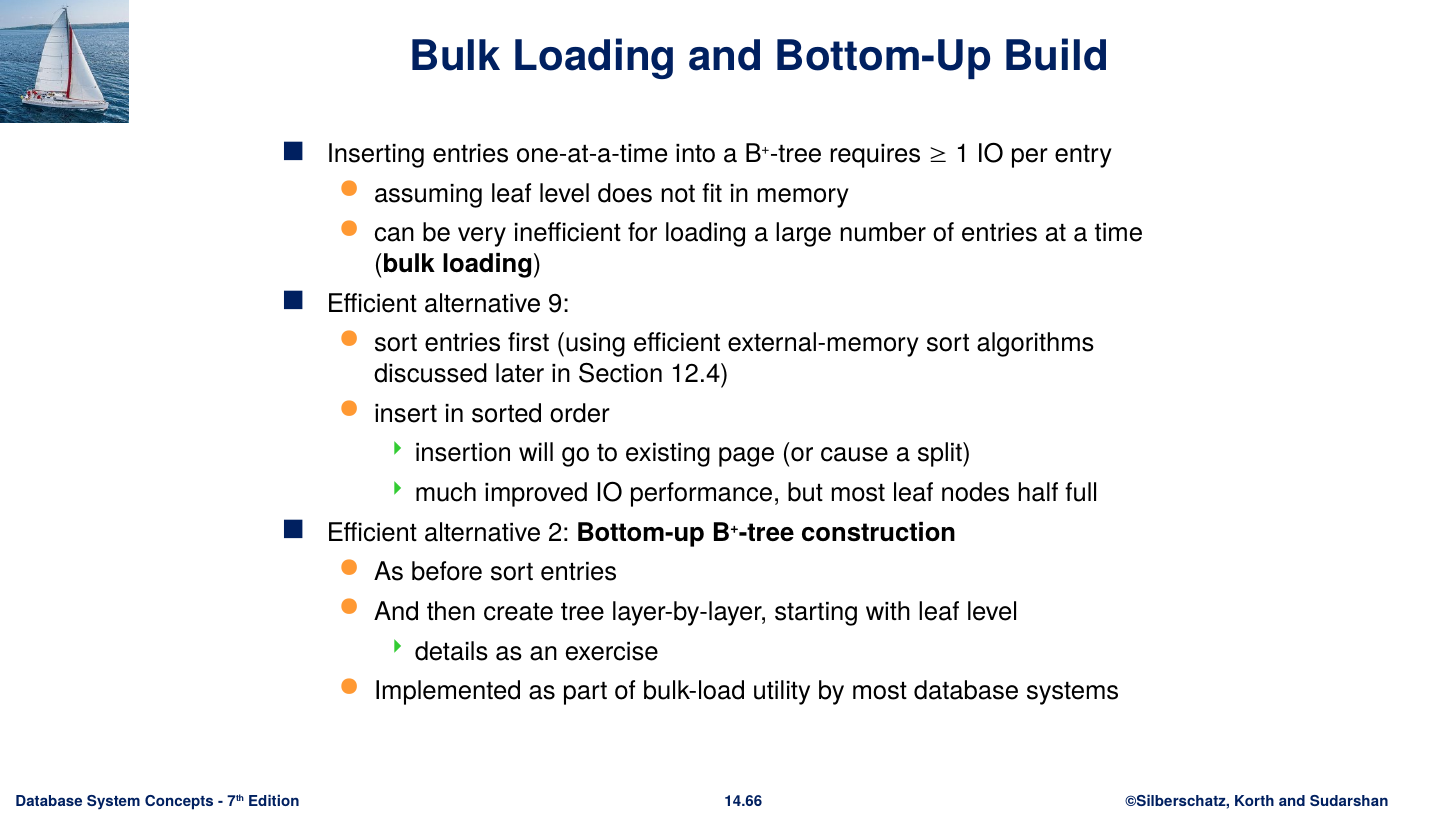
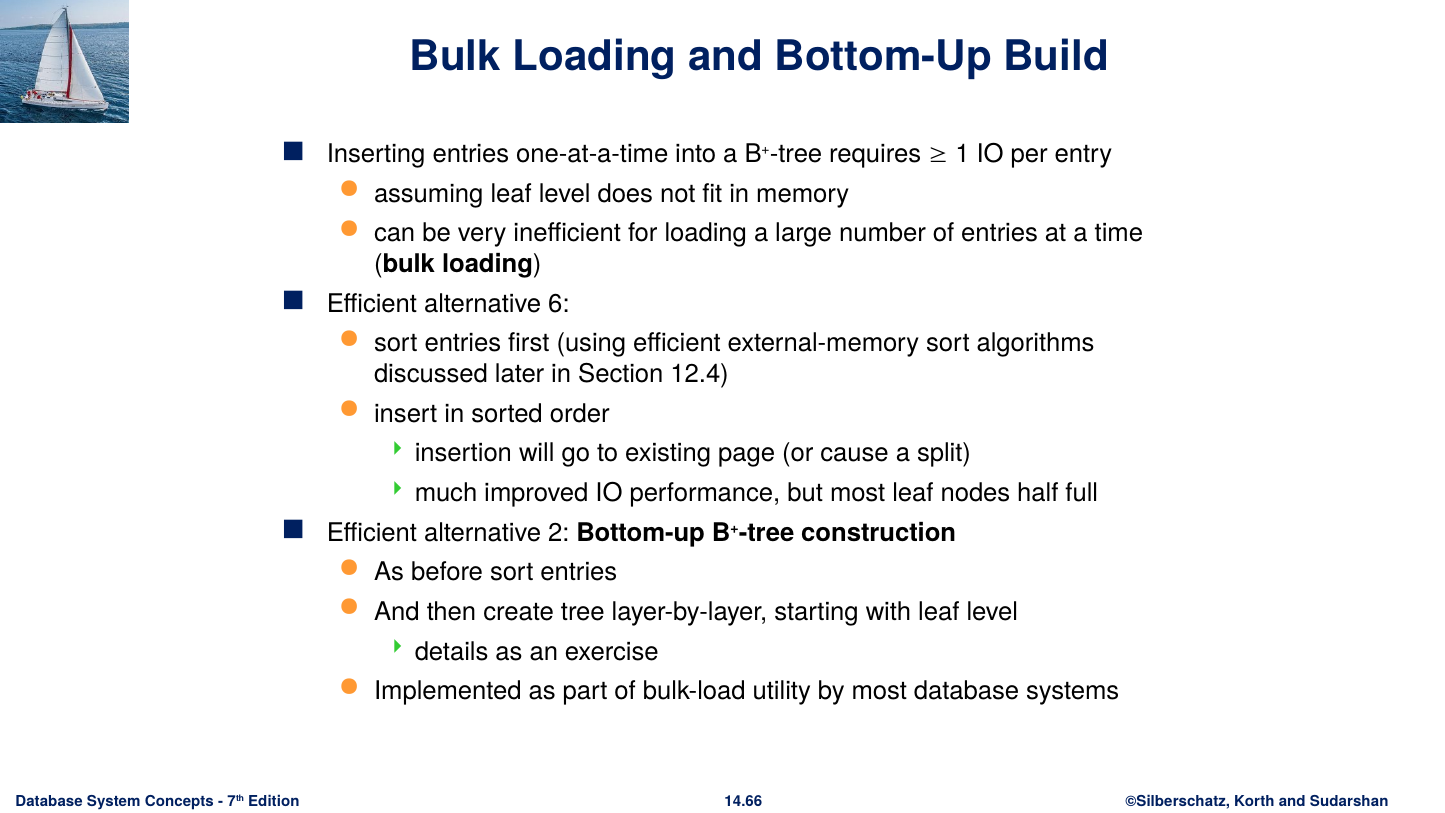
9: 9 -> 6 (559, 304)
